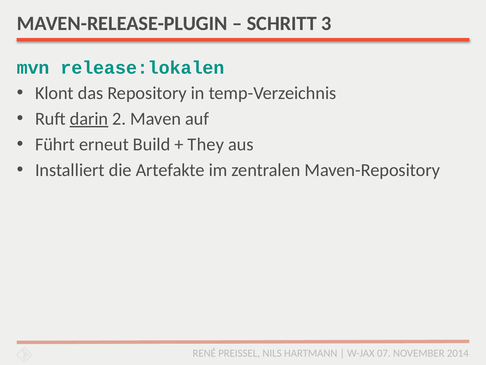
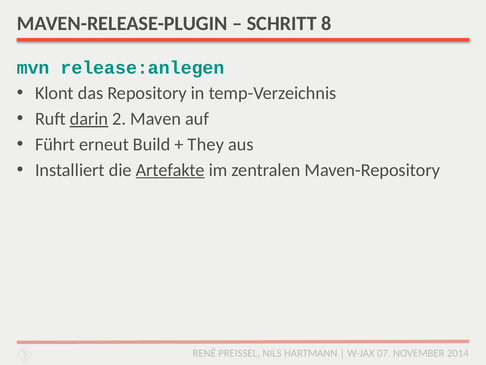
3: 3 -> 8 (326, 23)
release:lokalen: release:lokalen -> release:anlegen (143, 68)
Artefakte underline: none -> present (170, 170)
